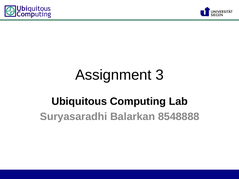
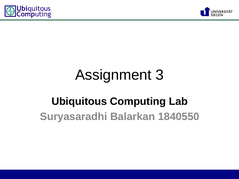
8548888: 8548888 -> 1840550 (179, 117)
